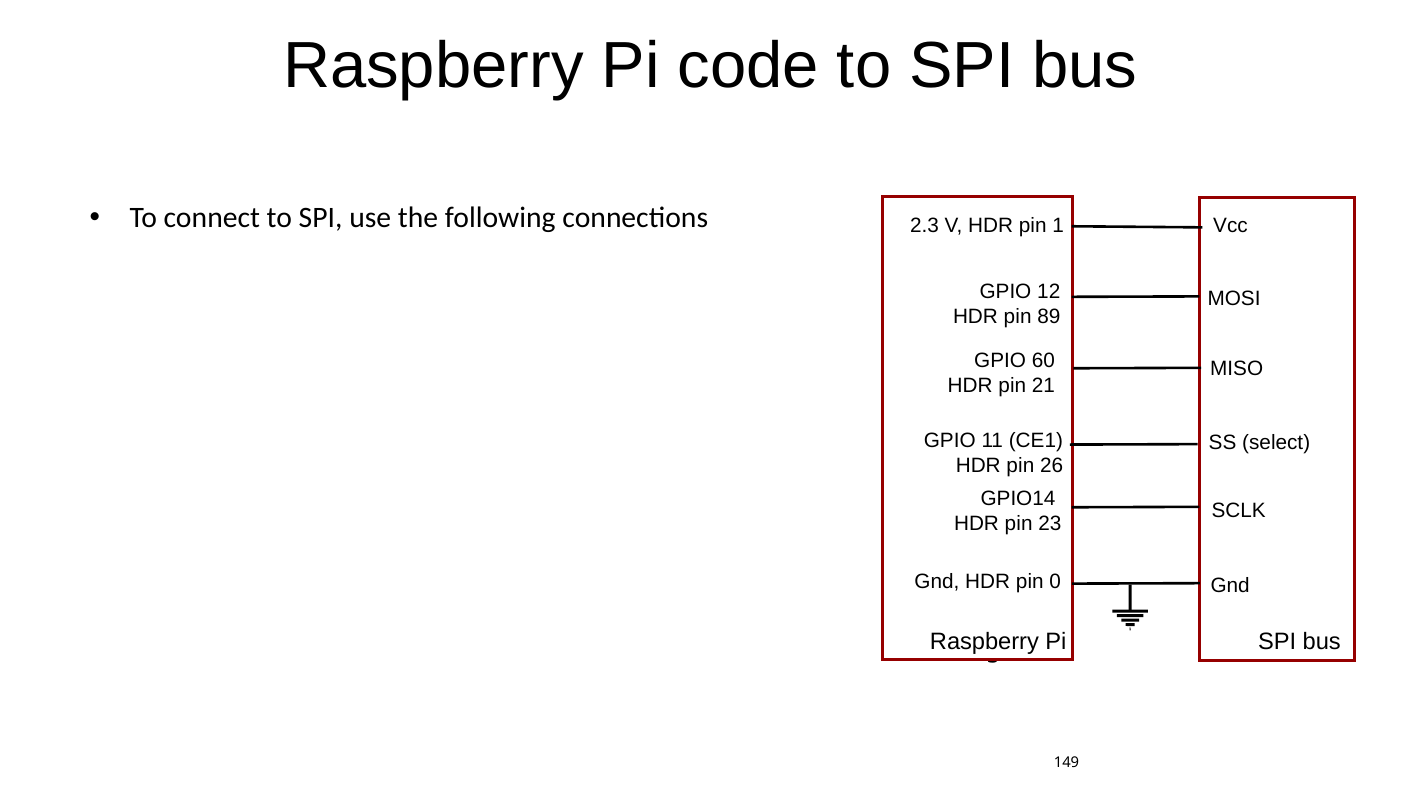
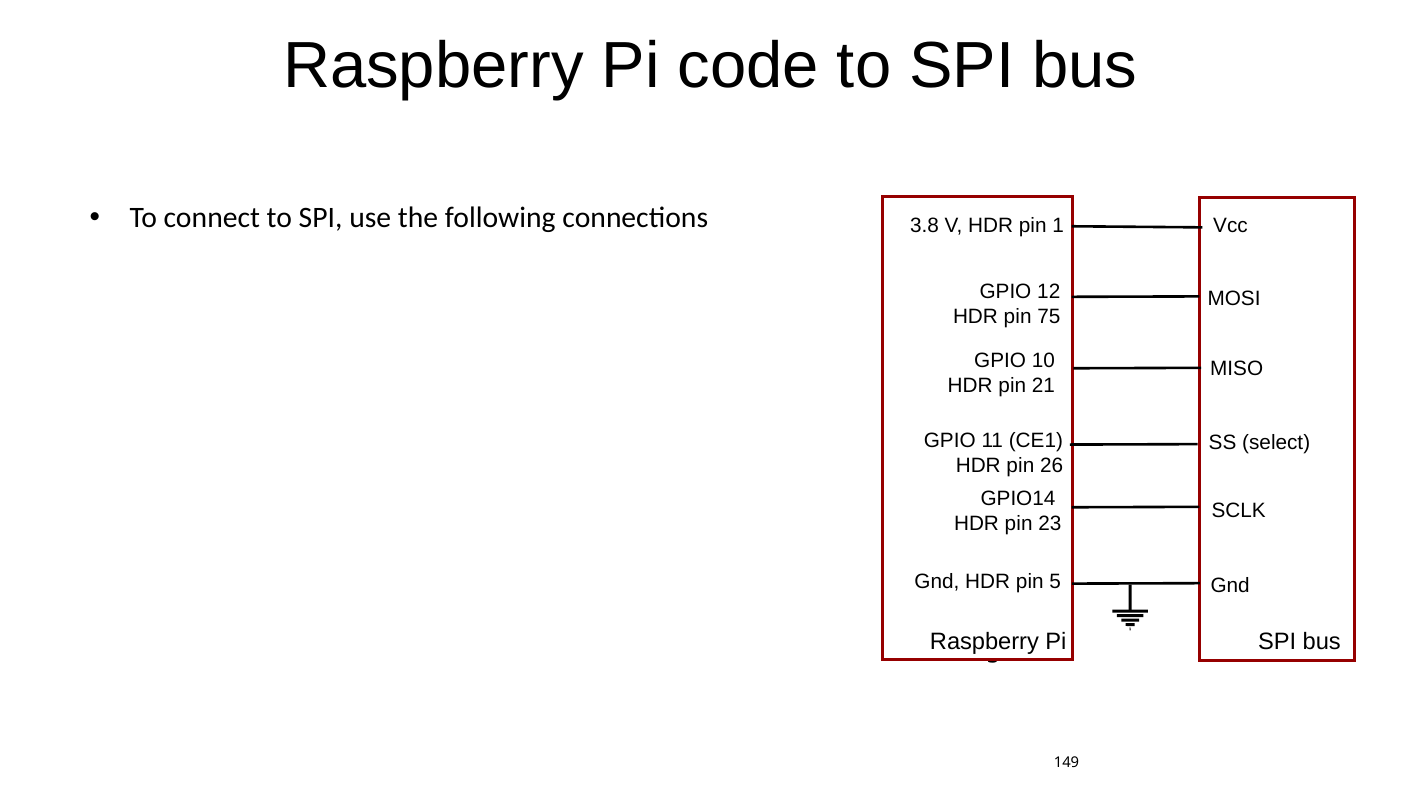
2.3: 2.3 -> 3.8 (925, 226)
89: 89 -> 75 (1049, 317)
60: 60 -> 10 (1043, 361)
0: 0 -> 5 (1055, 581)
